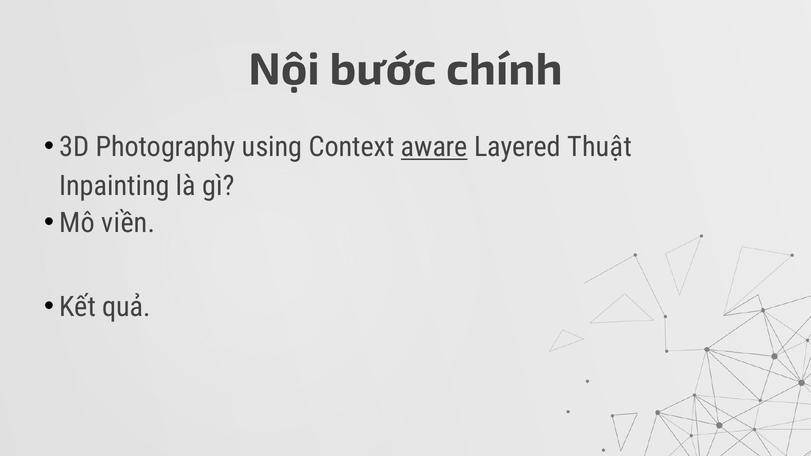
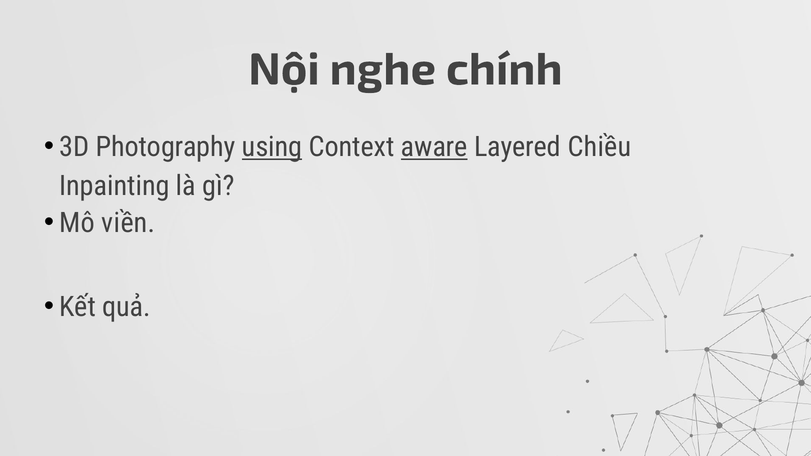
bước: bước -> nghe (383, 70)
using underline: none -> present (272, 147)
Thuật: Thuật -> Chiều (600, 147)
